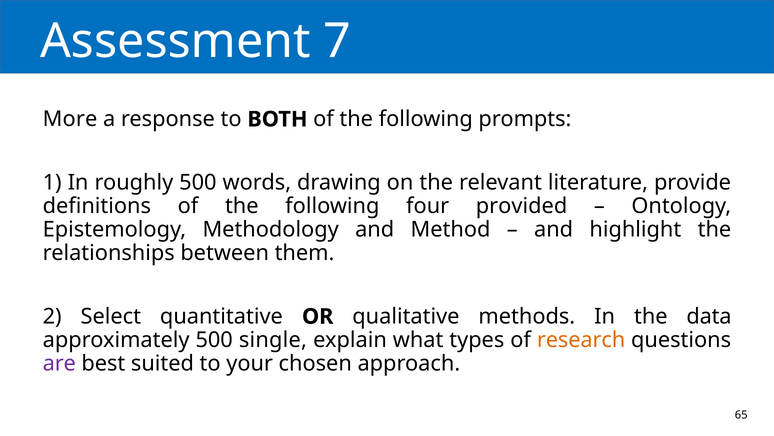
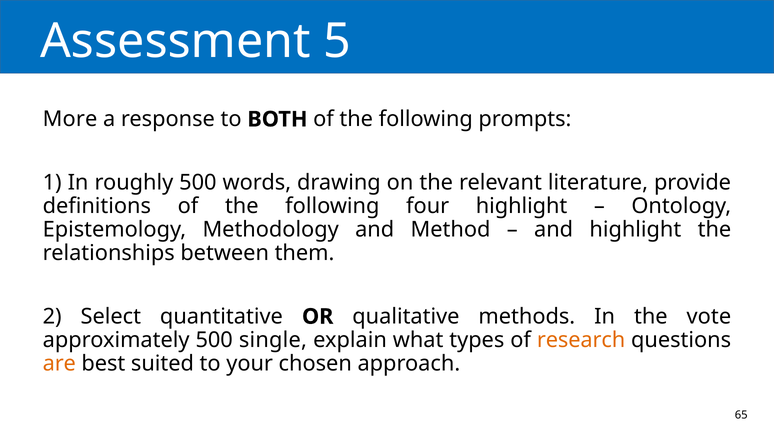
7: 7 -> 5 (337, 41)
four provided: provided -> highlight (522, 206)
data: data -> vote (709, 316)
are colour: purple -> orange (59, 363)
